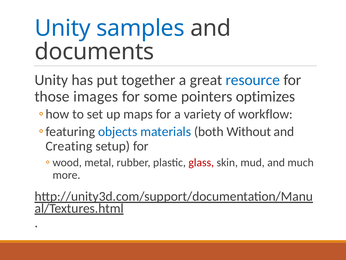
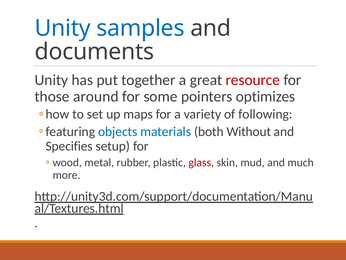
resource colour: blue -> red (253, 80)
images: images -> around (96, 96)
workflow: workflow -> following (265, 114)
Creating: Creating -> Specifies (69, 146)
